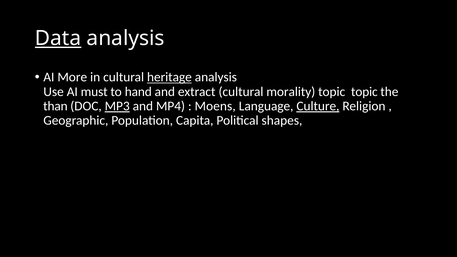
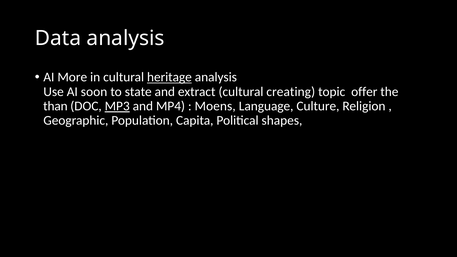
Data underline: present -> none (58, 38)
must: must -> soon (94, 92)
hand: hand -> state (138, 92)
morality: morality -> creating (291, 92)
topic topic: topic -> offer (364, 92)
Culture underline: present -> none (318, 106)
